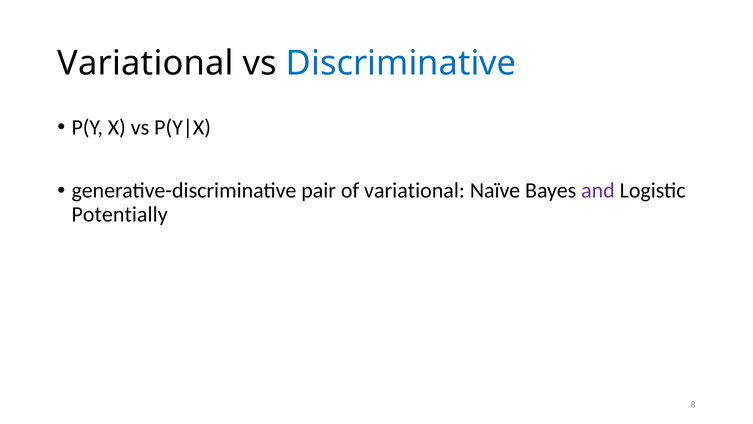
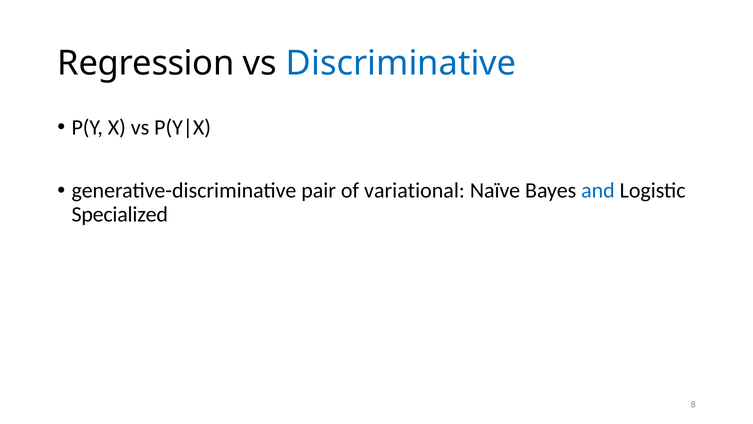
Variational: Variational -> Regression (146, 63)
and colour: purple -> blue (598, 190)
Potentially: Potentially -> Specialized (120, 214)
